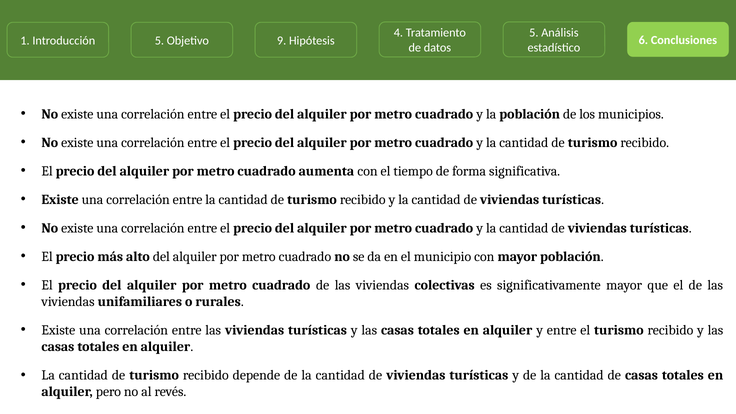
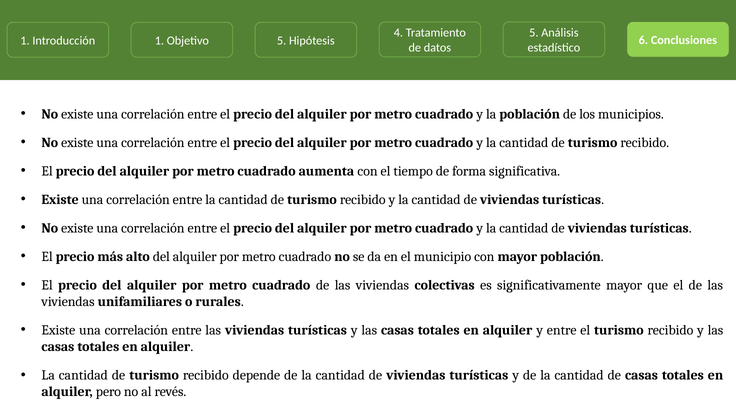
Introducción 5: 5 -> 1 (159, 41)
Objetivo 9: 9 -> 5 (282, 41)
